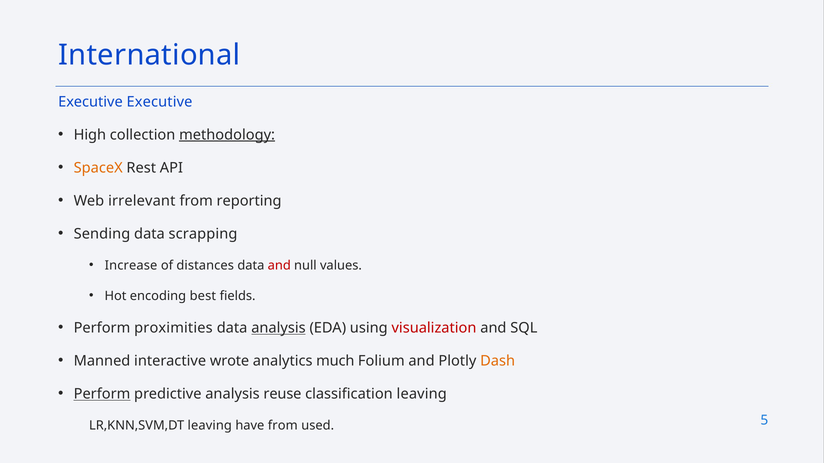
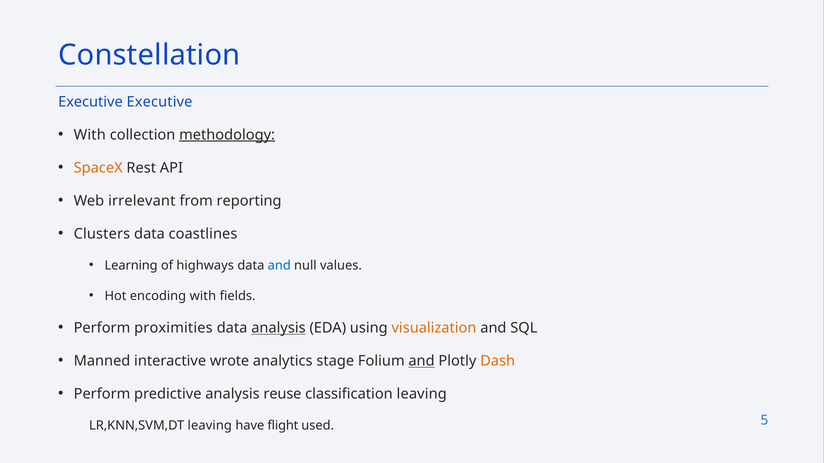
International: International -> Constellation (149, 55)
High: High -> With (90, 135)
Sending: Sending -> Clusters (102, 234)
scrapping: scrapping -> coastlines (203, 234)
Increase: Increase -> Learning (131, 266)
distances: distances -> highways (205, 266)
and colour: red -> blue (279, 266)
encoding best: best -> with (203, 296)
visualization colour: red -> orange (434, 328)
much: much -> stage (335, 361)
and underline: none -> present (422, 361)
Perform underline: present -> none (102, 394)
have from: from -> flight (283, 426)
